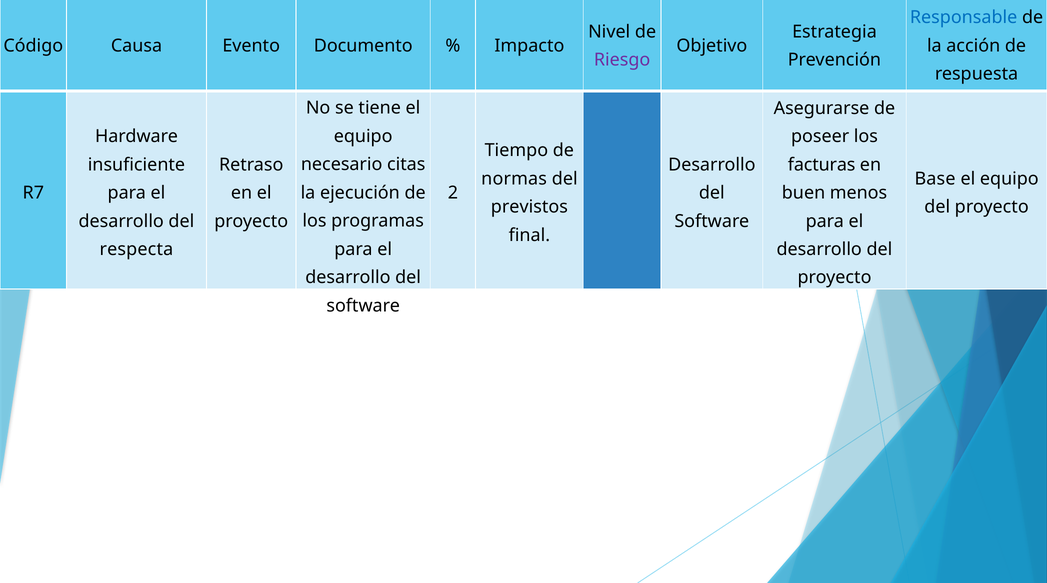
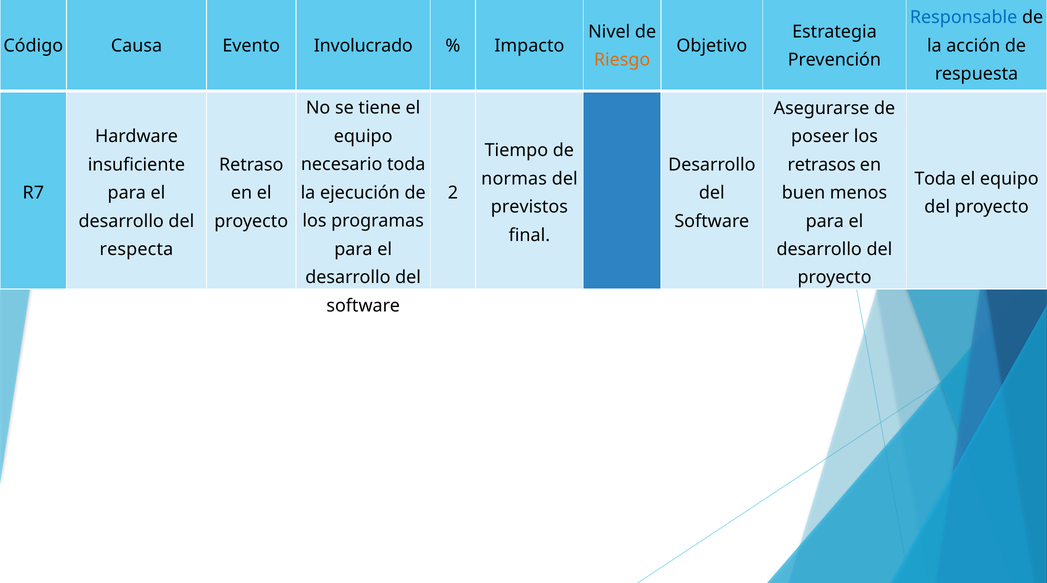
Documento: Documento -> Involucrado (363, 46)
Riesgo colour: purple -> orange (622, 60)
necesario citas: citas -> toda (406, 165)
facturas: facturas -> retrasos (822, 165)
Base: Base -> Toda (935, 179)
